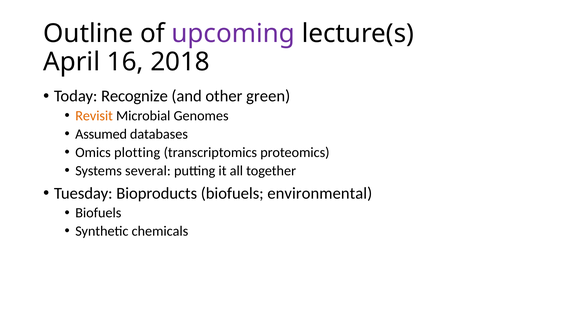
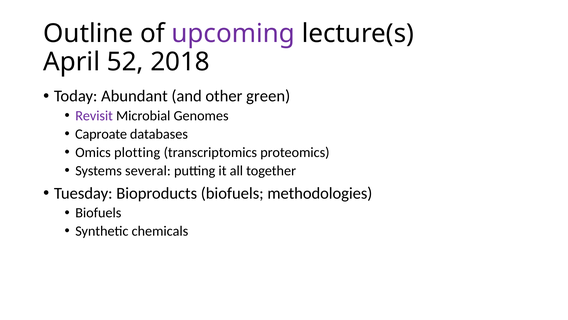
16: 16 -> 52 (125, 62)
Recognize: Recognize -> Abundant (134, 96)
Revisit colour: orange -> purple (94, 116)
Assumed: Assumed -> Caproate (101, 134)
environmental: environmental -> methodologies (320, 193)
